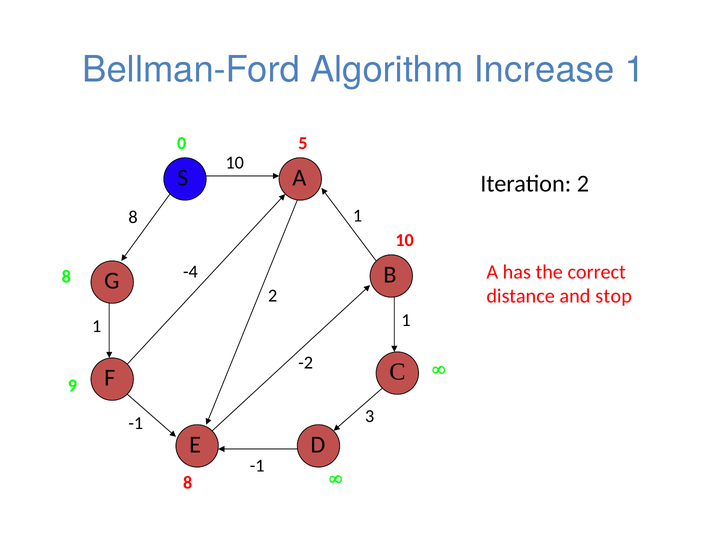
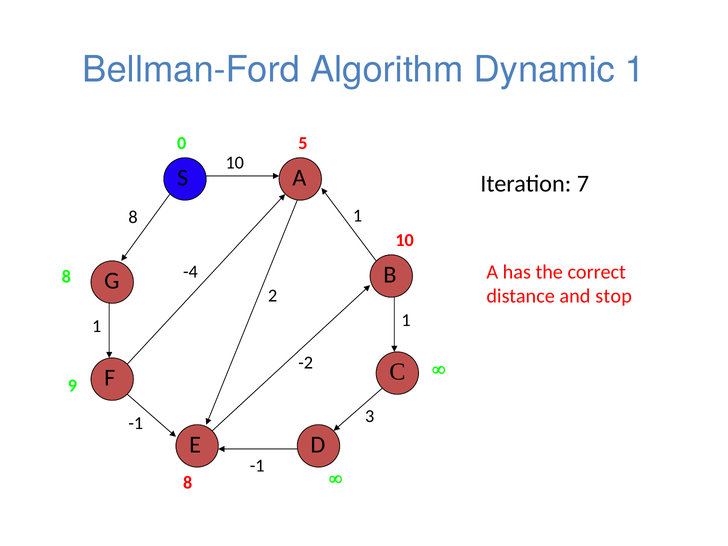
Increase: Increase -> Dynamic (544, 70)
Iteration 2: 2 -> 7 (583, 184)
